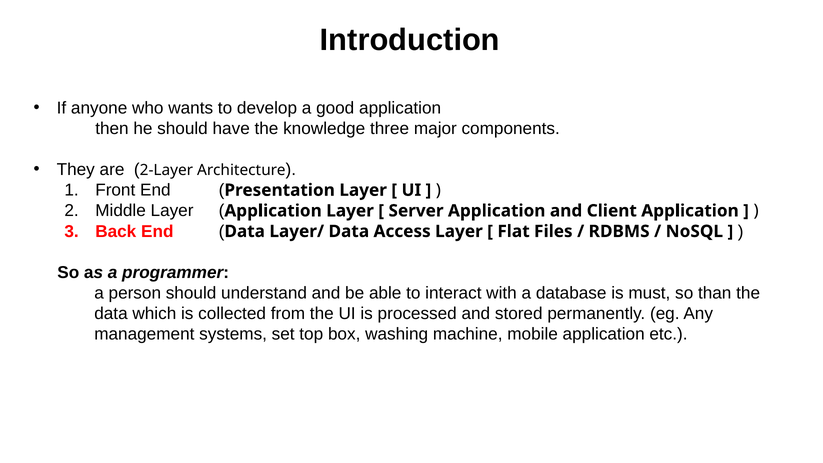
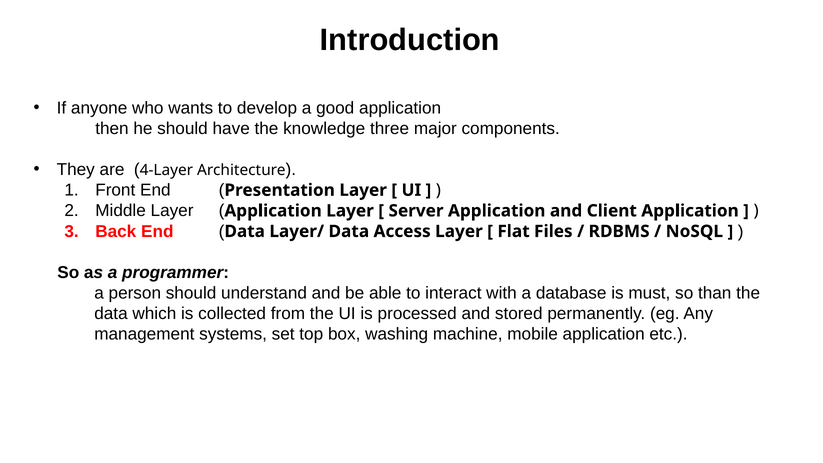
2-Layer: 2-Layer -> 4-Layer (166, 170)
